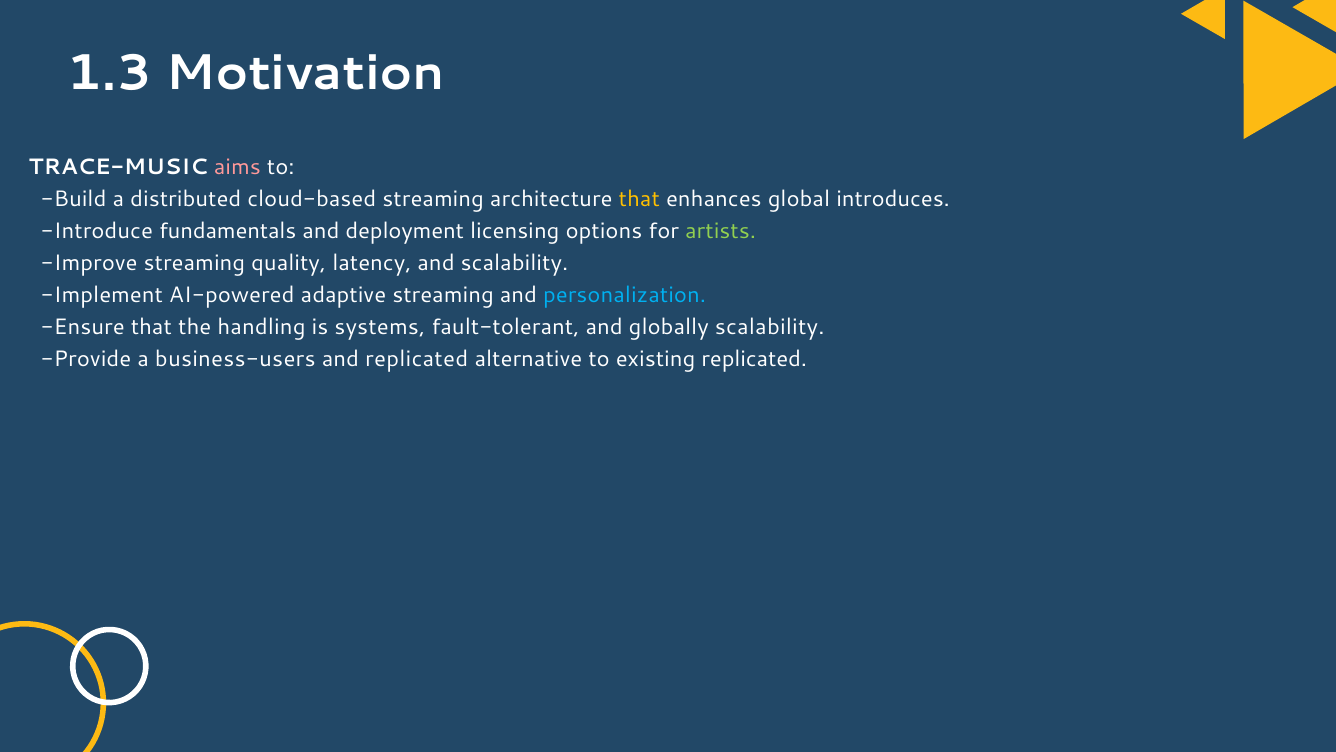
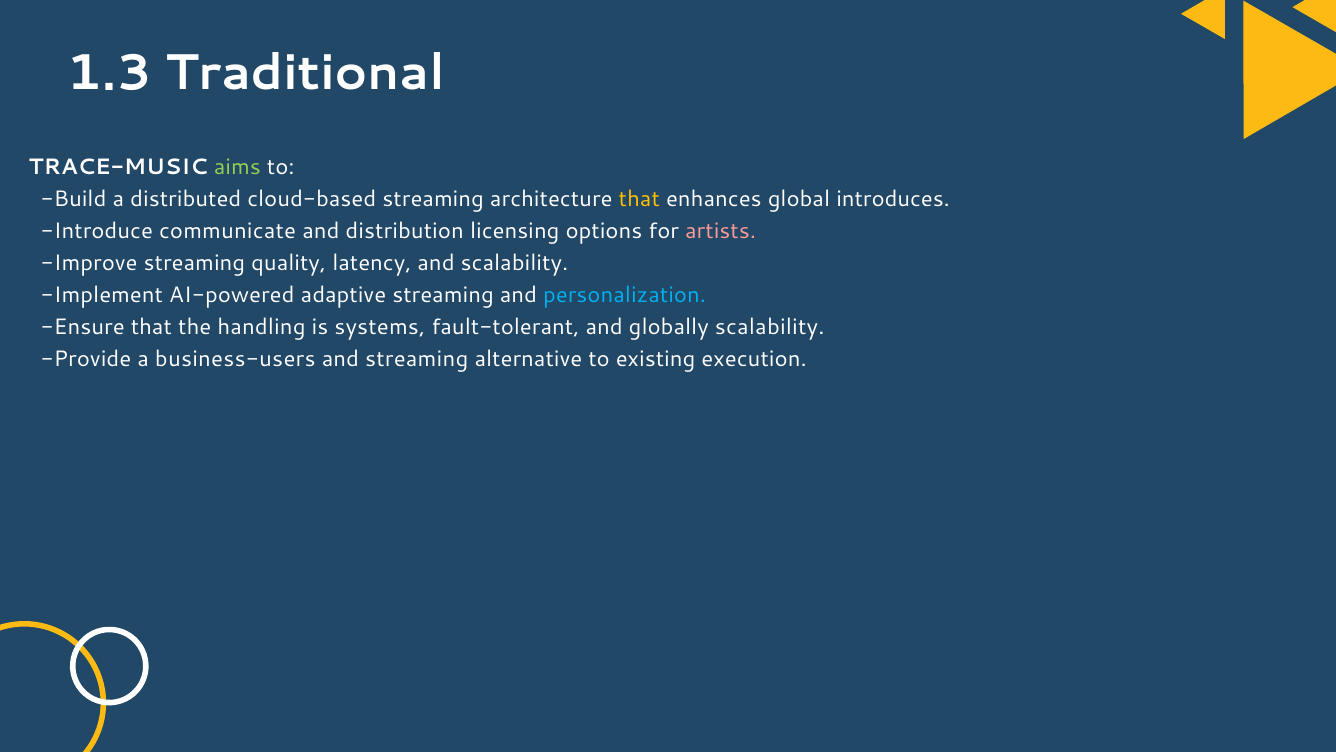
Motivation: Motivation -> Traditional (305, 73)
aims colour: pink -> light green (237, 167)
fundamentals: fundamentals -> communicate (228, 231)
deployment: deployment -> distribution (405, 231)
artists colour: light green -> pink (721, 231)
and replicated: replicated -> streaming (417, 359)
existing replicated: replicated -> execution (754, 359)
